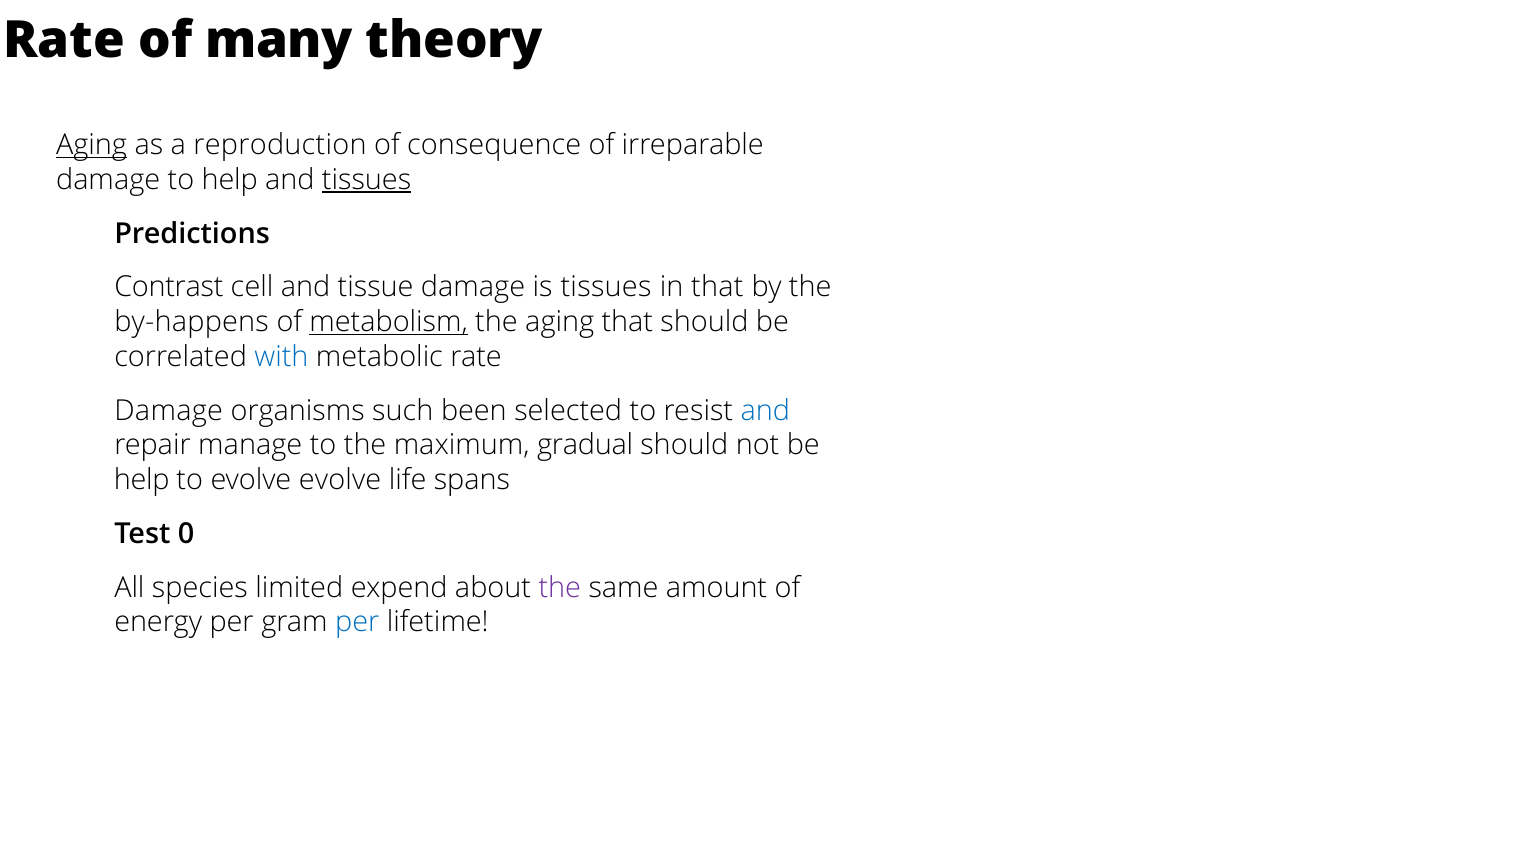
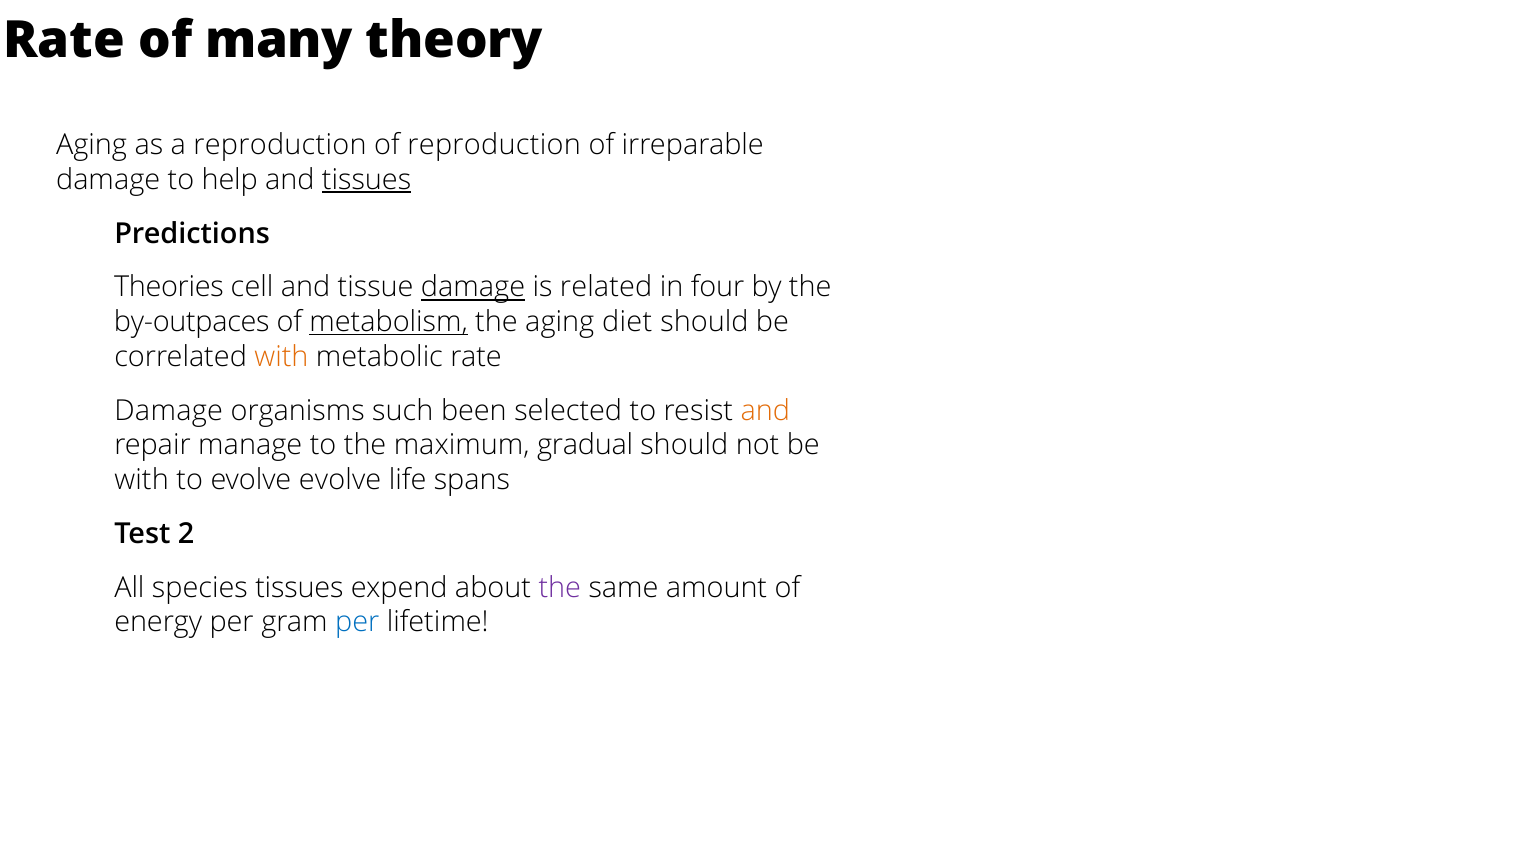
Aging underline: present -> none (92, 145)
of consequence: consequence -> reproduction (494, 145)
Contrast: Contrast -> Theories (169, 287)
damage underline: none -> present (473, 287)
is tissues: tissues -> related (606, 287)
in that: that -> four (718, 287)
by-happens: by-happens -> by-outpaces (192, 322)
aging that: that -> diet (627, 322)
with colour: blue -> orange (281, 357)
and colour: blue -> orange (765, 410)
help: help -> with (142, 480)
0: 0 -> 2 (186, 533)
species limited: limited -> tissues (299, 587)
